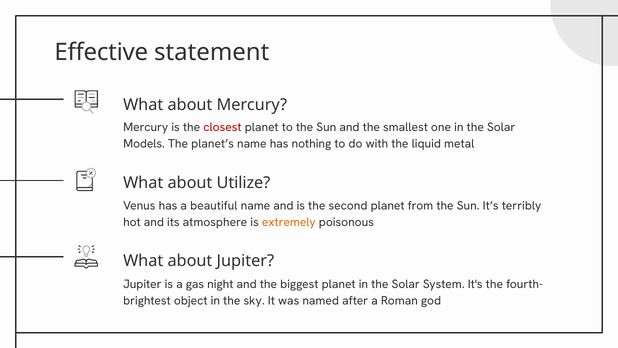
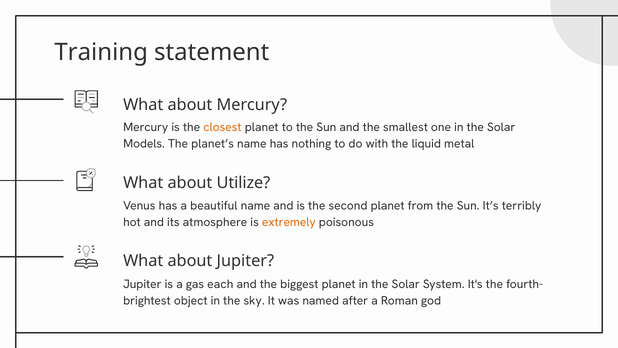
Effective: Effective -> Training (101, 52)
closest colour: red -> orange (222, 127)
night: night -> each (220, 284)
